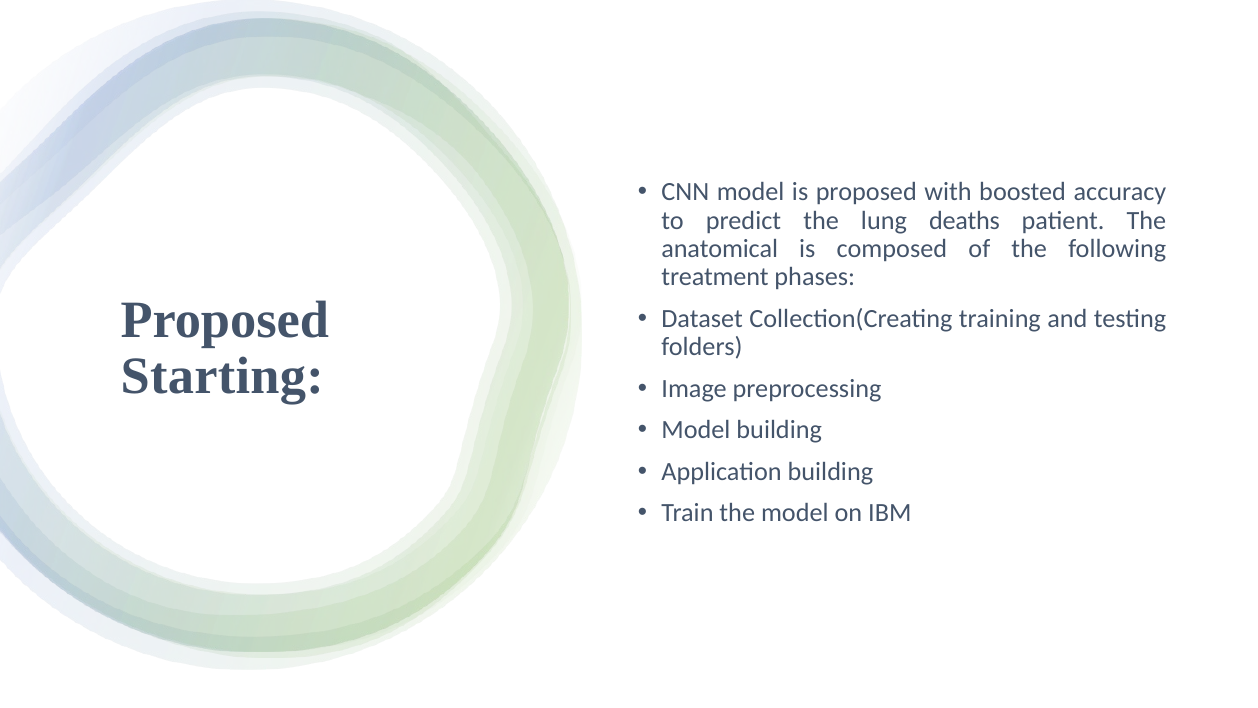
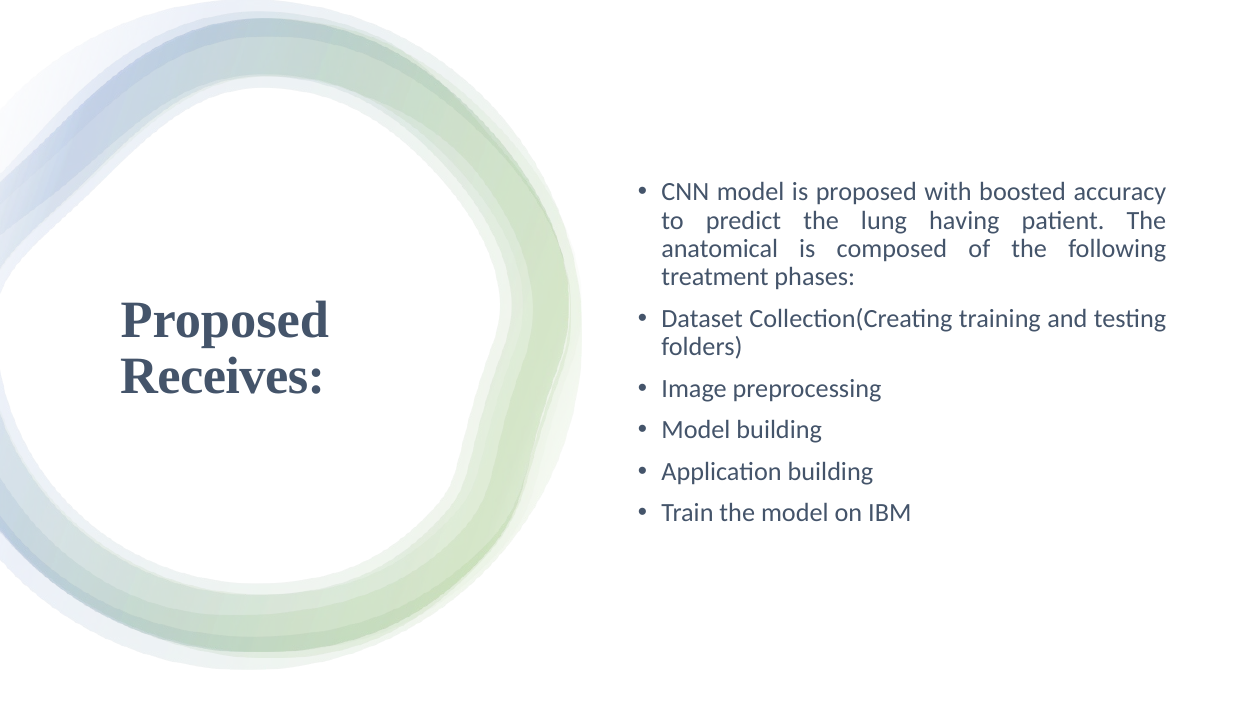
deaths: deaths -> having (964, 220)
Starting: Starting -> Receives (223, 376)
